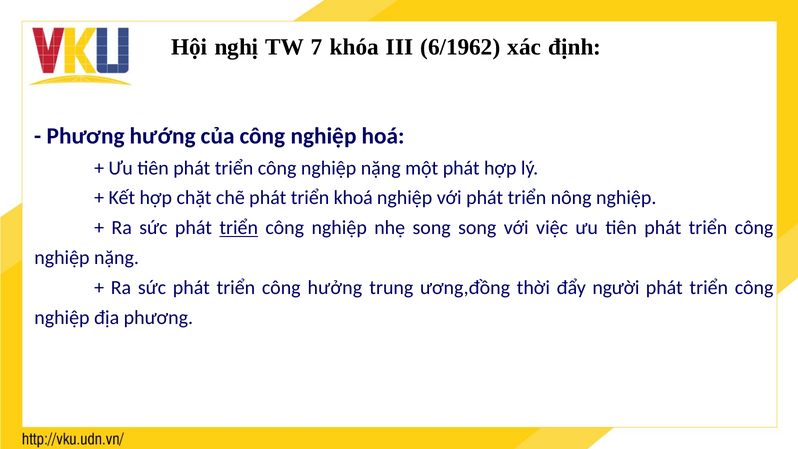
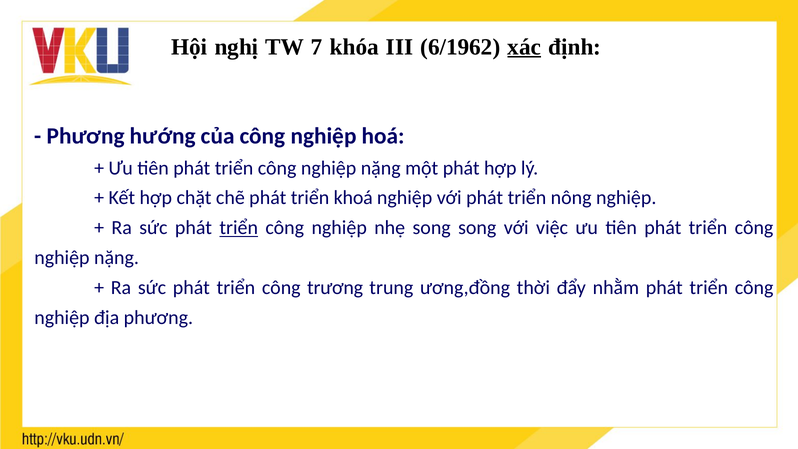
xác underline: none -> present (524, 47)
hưởng: hưởng -> trương (335, 288)
người: người -> nhằm (616, 288)
